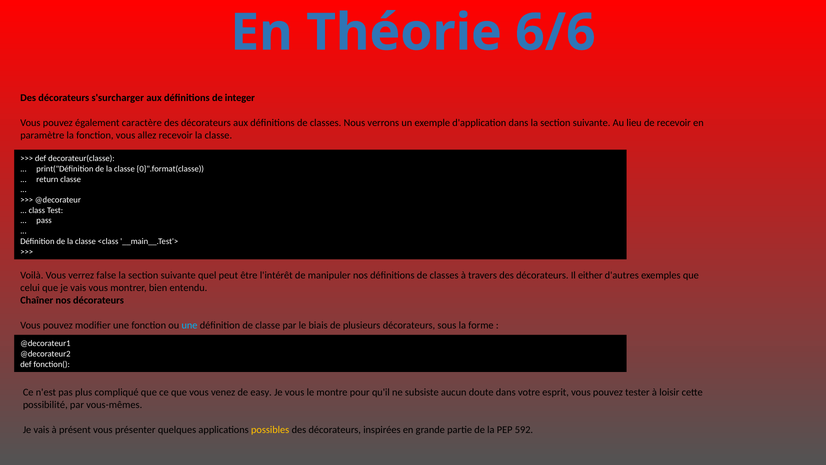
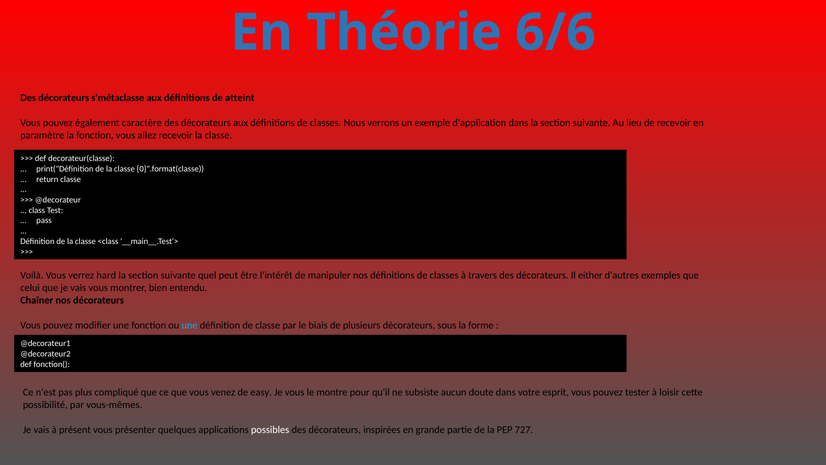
s'surcharger: s'surcharger -> s'métaclasse (118, 98)
integer: integer -> atteint (240, 98)
false: false -> hard (106, 275)
possibles colour: yellow -> white (270, 429)
592: 592 -> 727 (524, 429)
